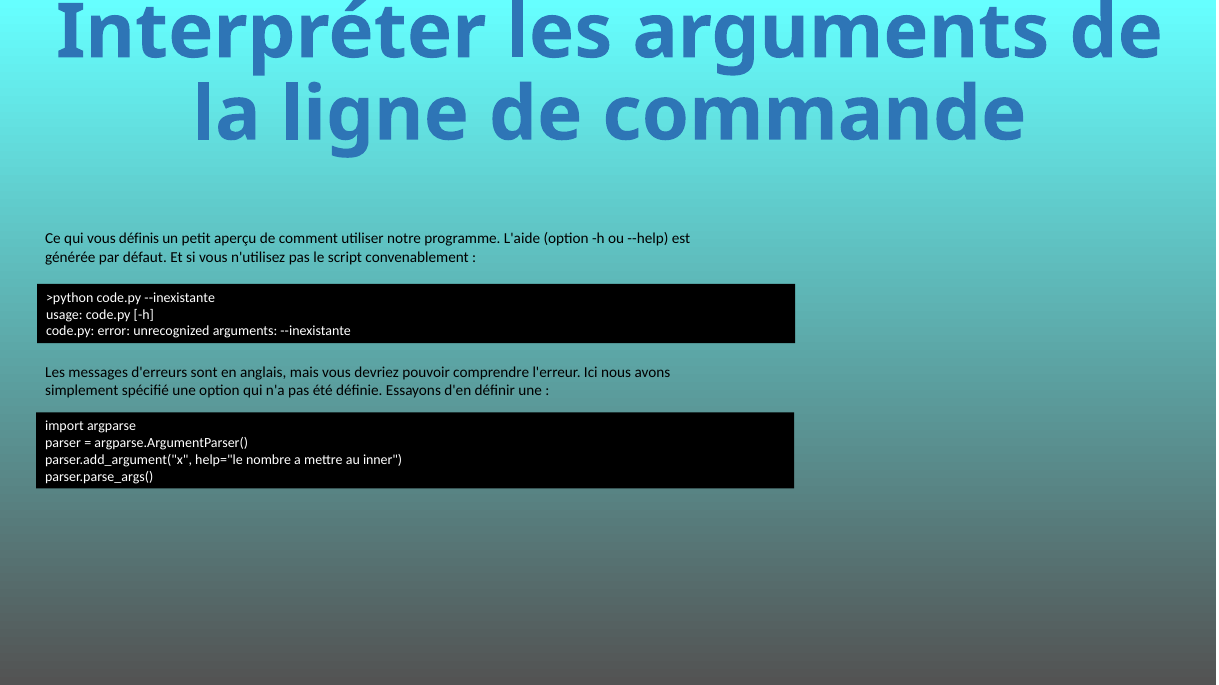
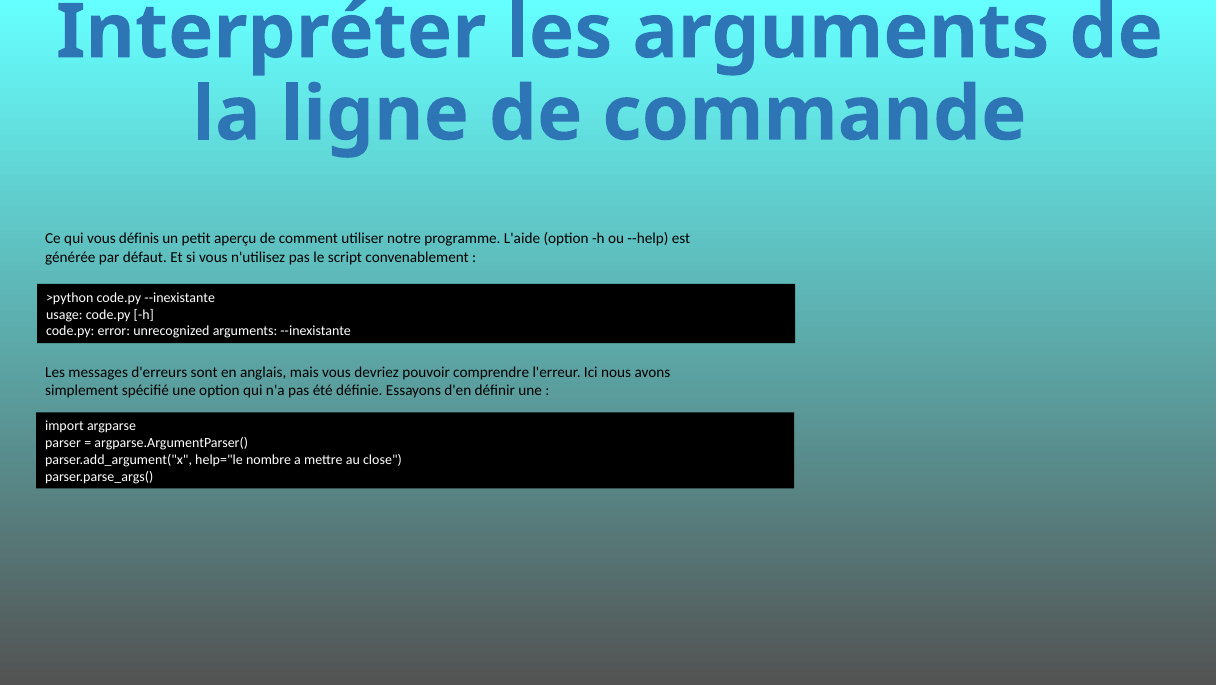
inner: inner -> close (382, 460)
